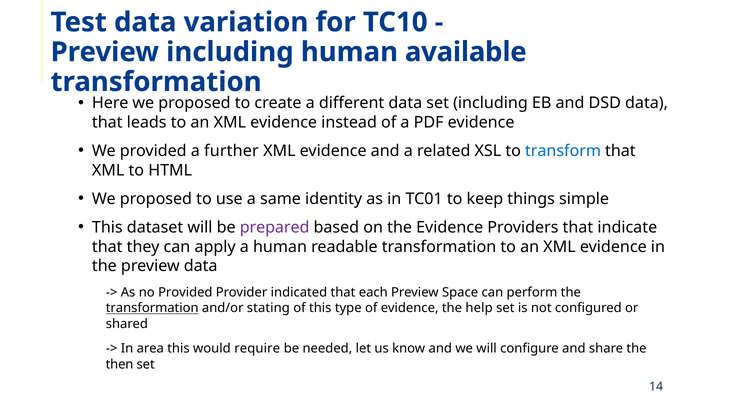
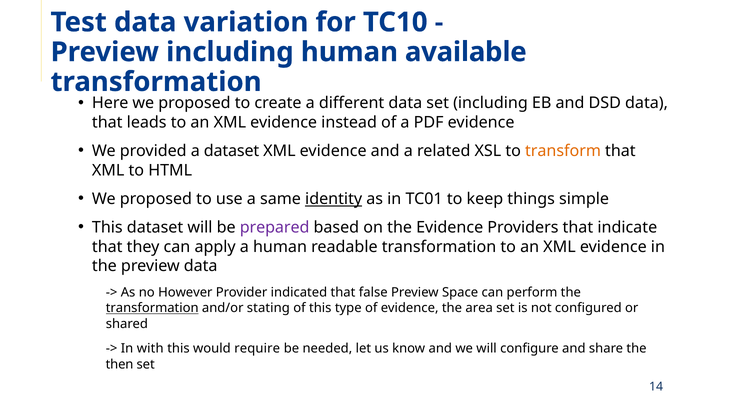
a further: further -> dataset (232, 151)
transform colour: blue -> orange (563, 151)
identity underline: none -> present (334, 199)
no Provided: Provided -> However (185, 293)
each: each -> false (373, 293)
help: help -> area (479, 308)
area: area -> with (150, 349)
